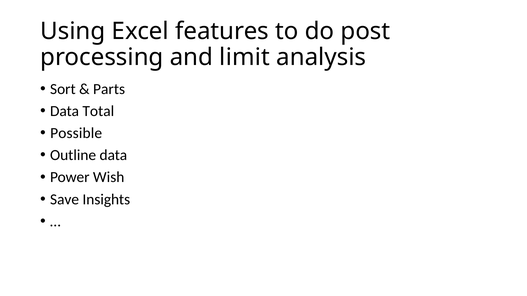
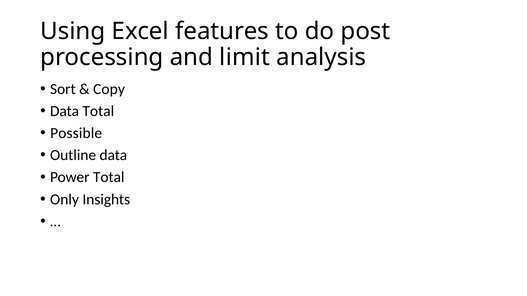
Parts: Parts -> Copy (109, 89)
Power Wish: Wish -> Total (109, 177)
Save: Save -> Only (64, 200)
